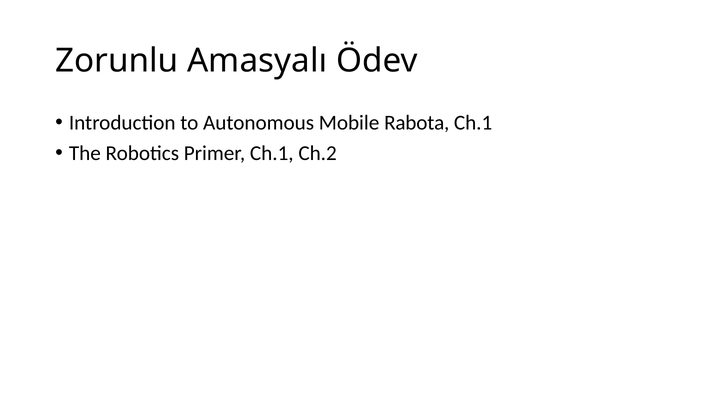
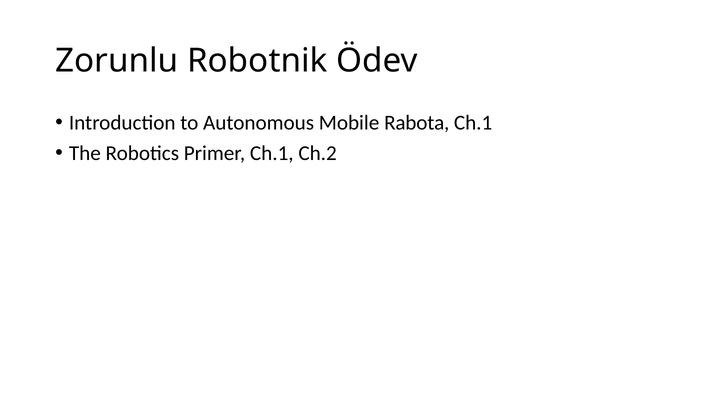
Amasyalı: Amasyalı -> Robotnik (257, 61)
